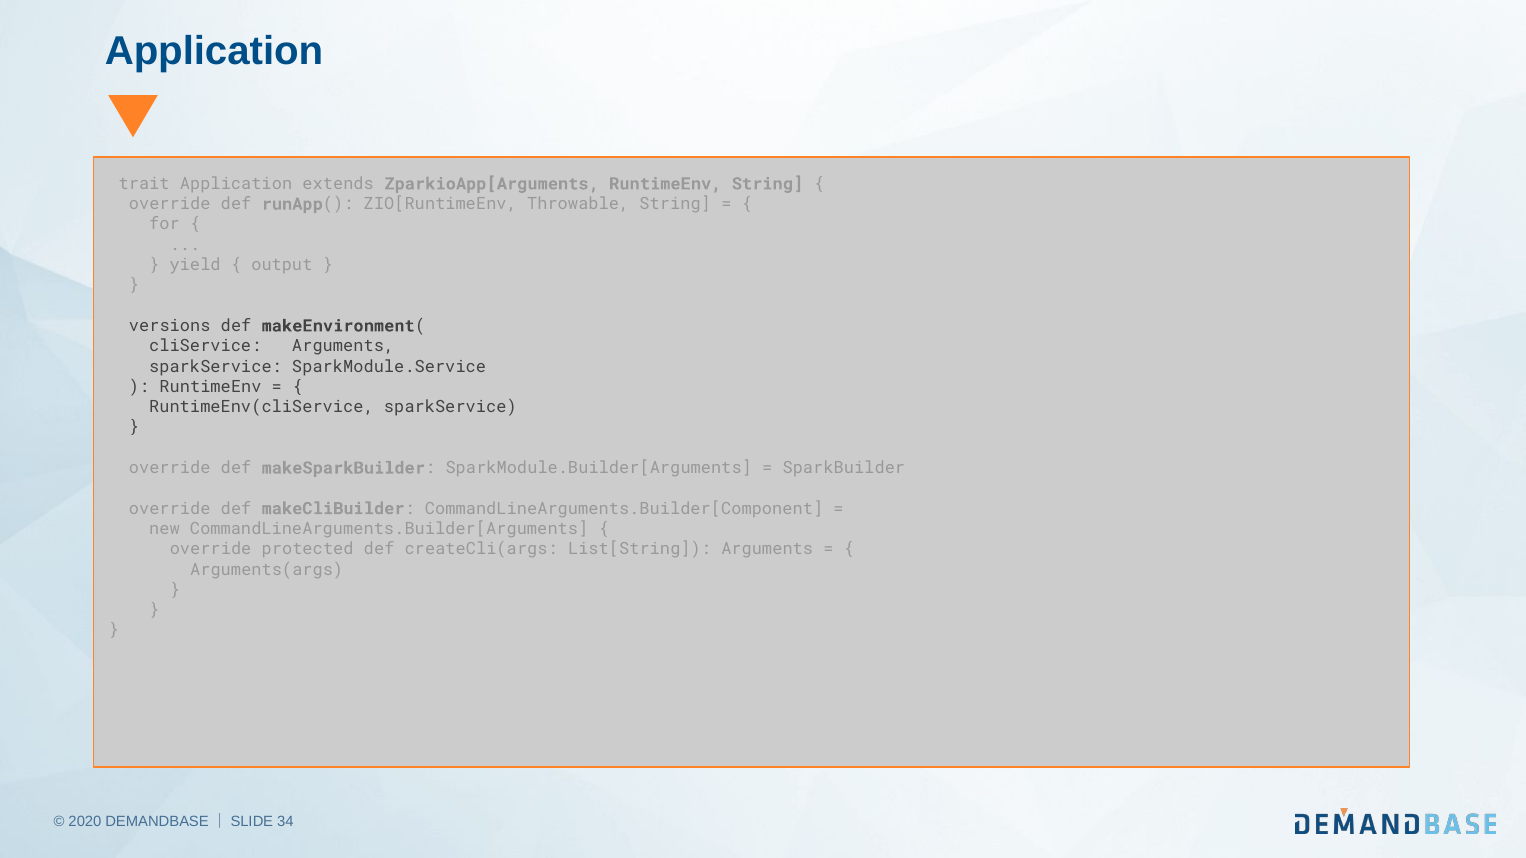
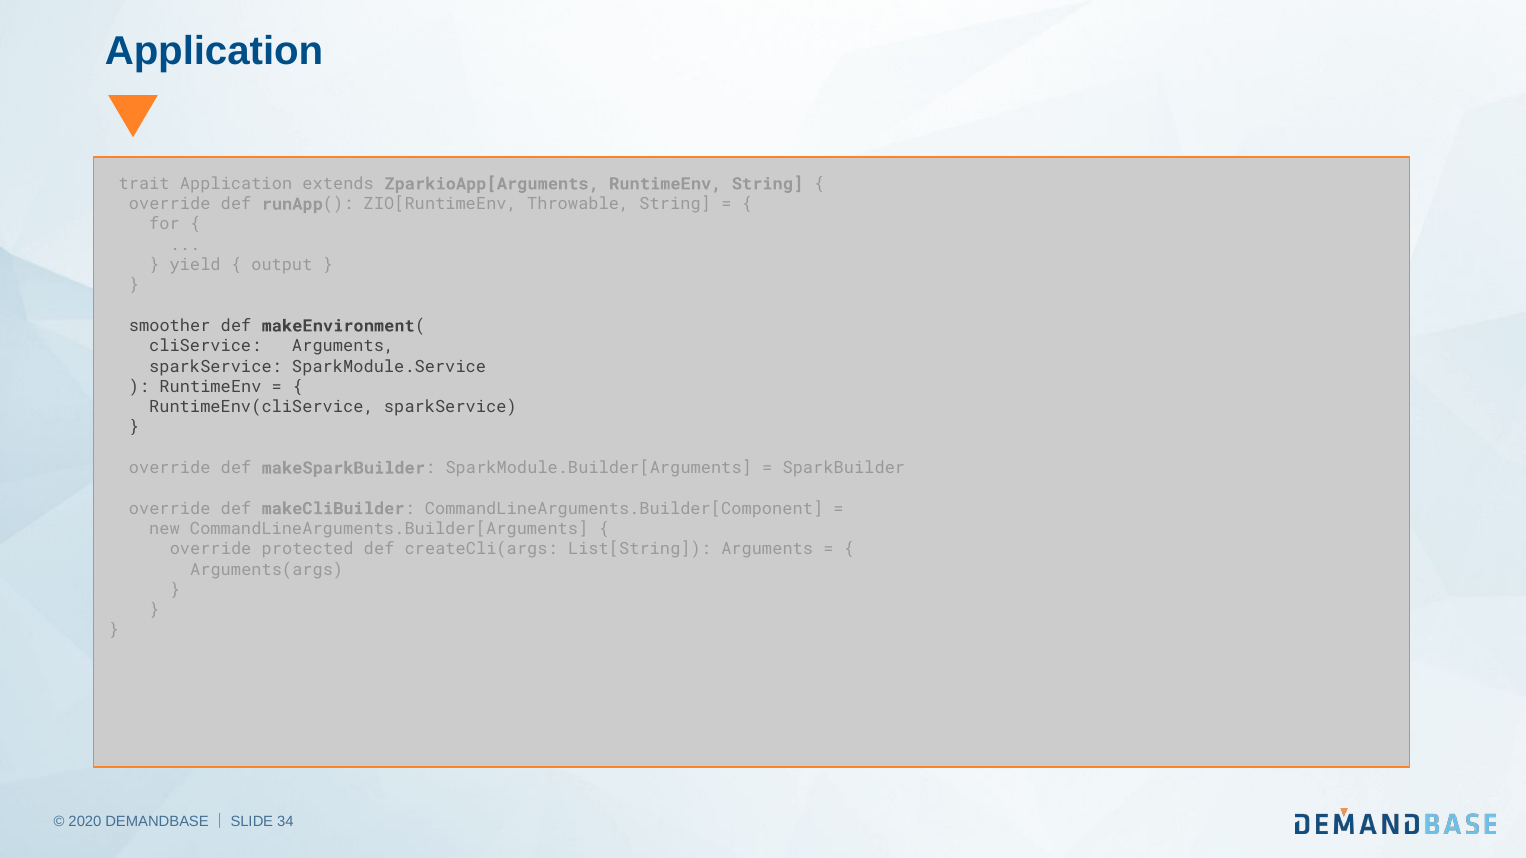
versions: versions -> smoother (170, 326)
